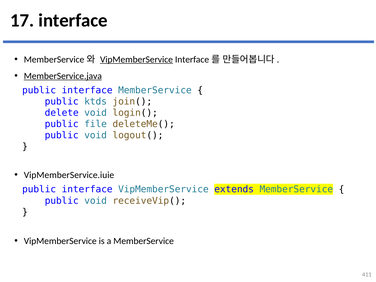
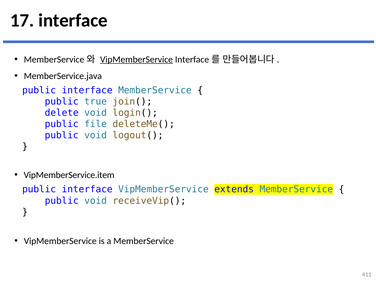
MemberService.java underline: present -> none (63, 76)
ktds: ktds -> true (96, 101)
VipMemberService.iuie: VipMemberService.iuie -> VipMemberService.item (69, 175)
